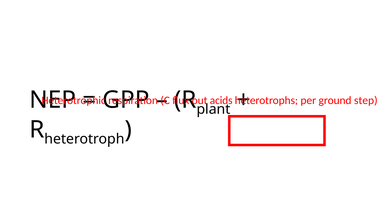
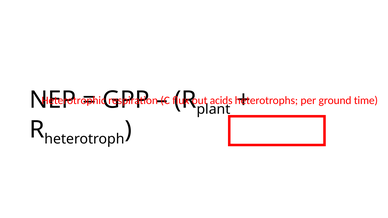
step: step -> time (366, 100)
